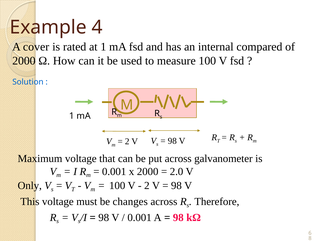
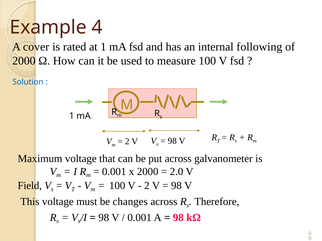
compared: compared -> following (259, 47)
Only: Only -> Field (30, 186)
